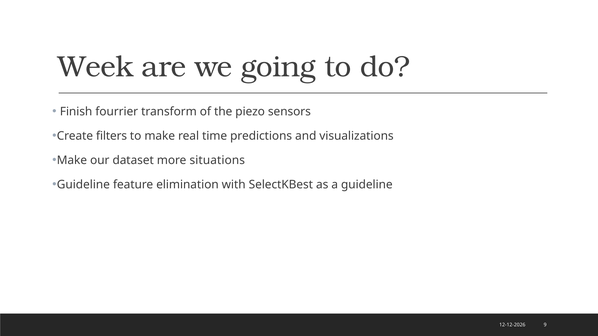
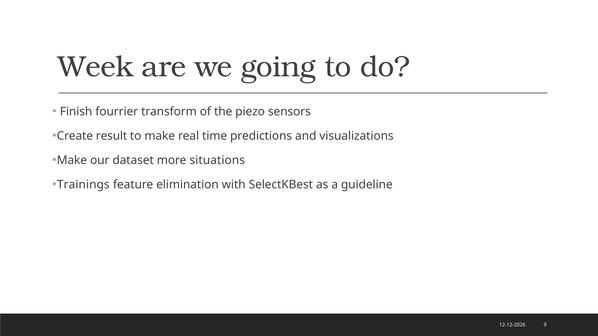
filters: filters -> result (112, 136)
Guideline: Guideline -> Trainings (83, 185)
